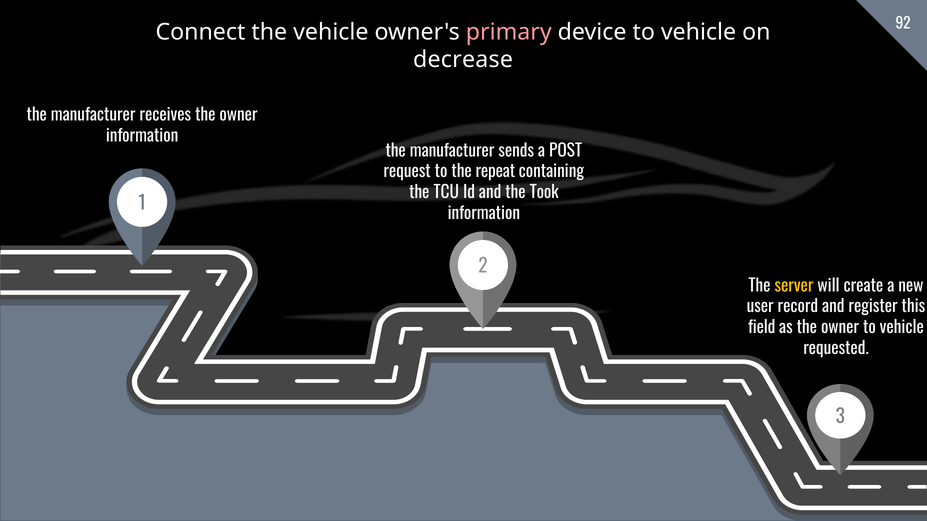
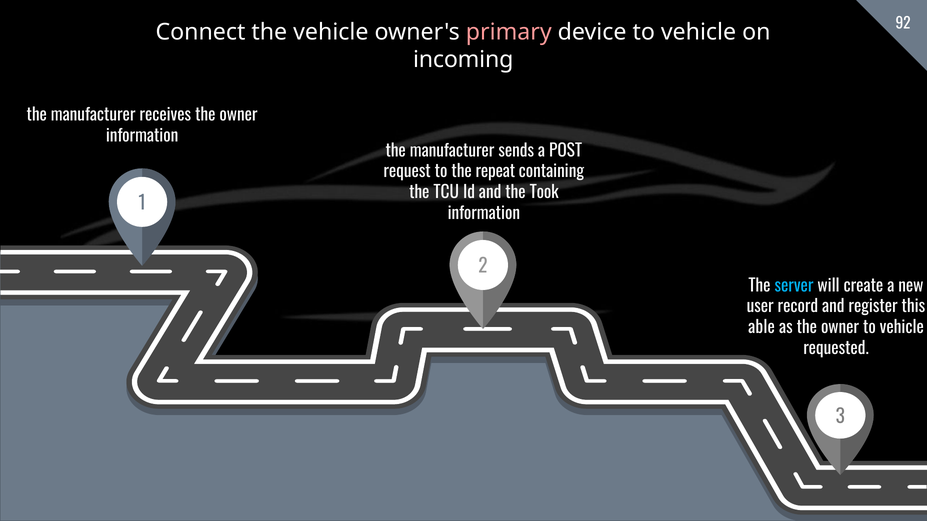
decrease: decrease -> incoming (463, 60)
server colour: yellow -> light blue (794, 286)
field: field -> able (762, 328)
